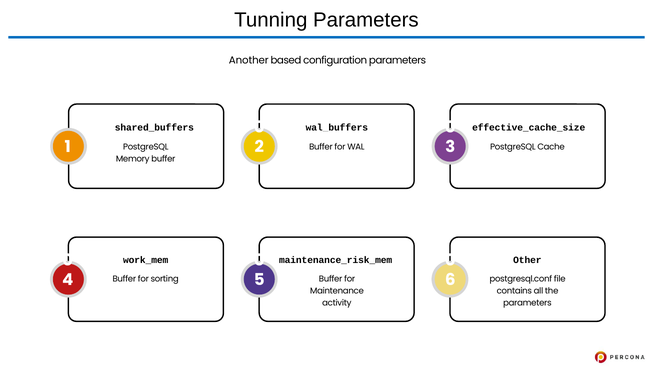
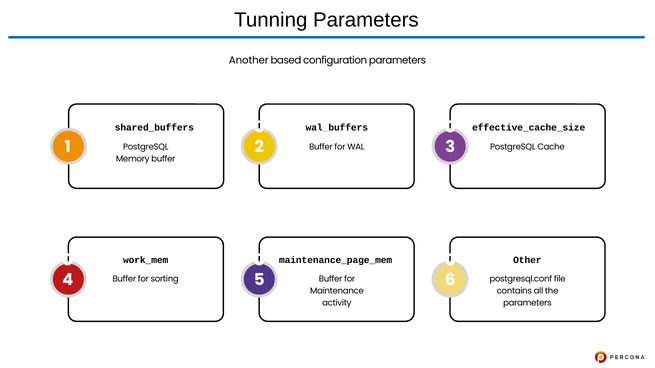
maintenance_risk_mem: maintenance_risk_mem -> maintenance_page_mem (336, 260)
